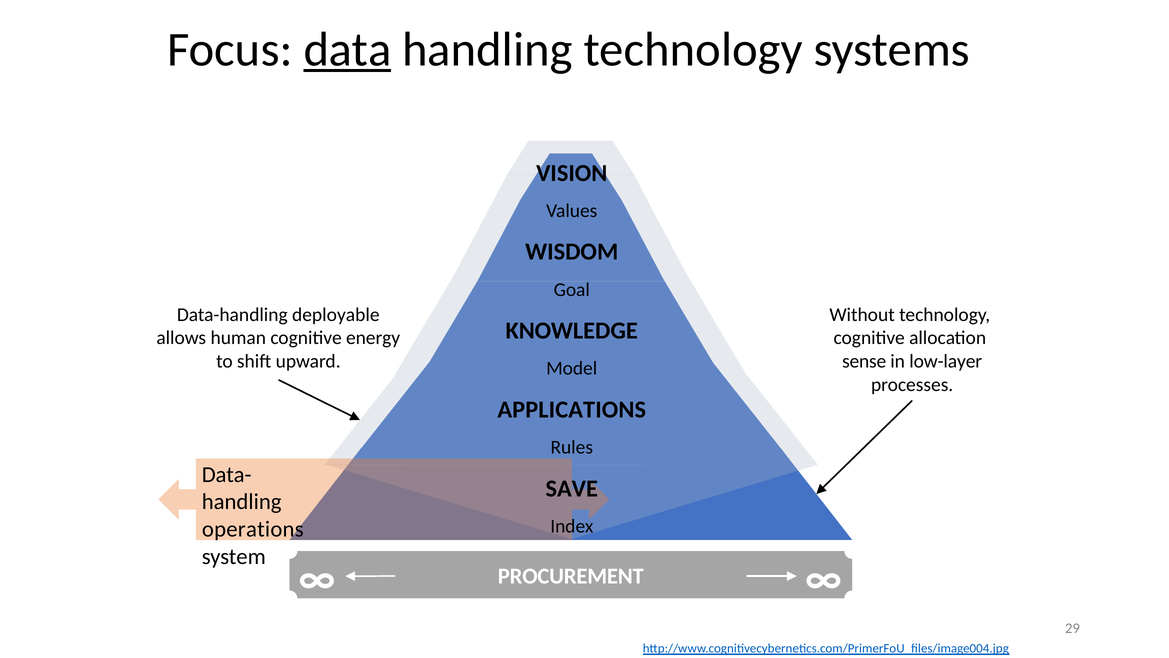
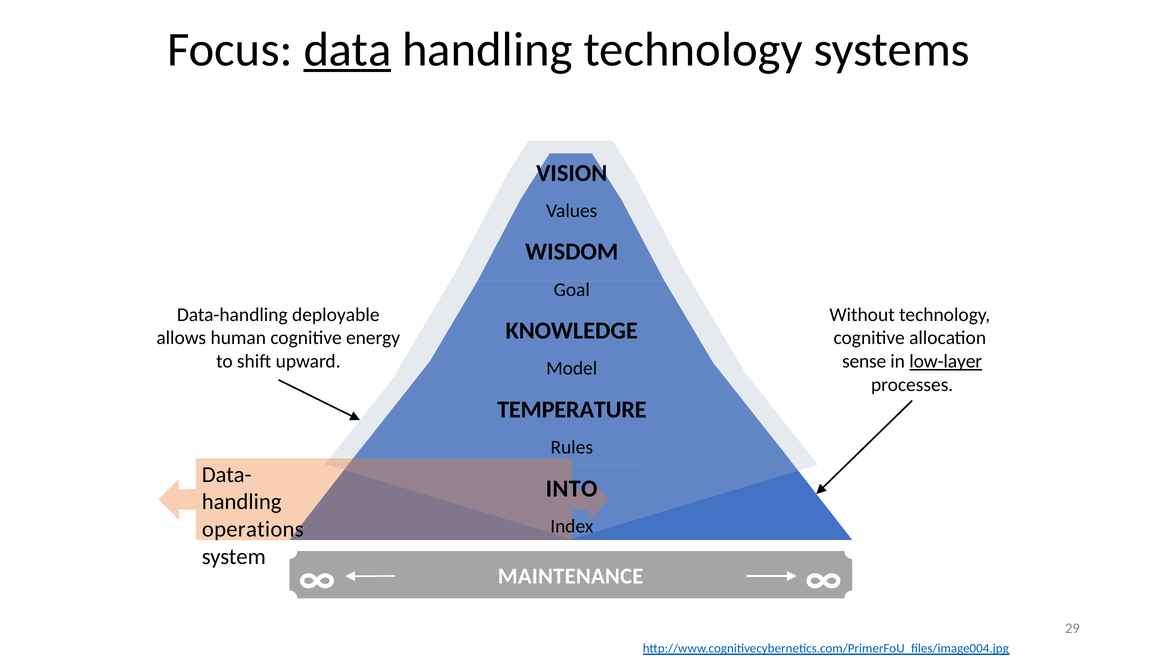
low-layer underline: none -> present (946, 361)
APPLICATIONS: APPLICATIONS -> TEMPERATURE (572, 410)
SAVE: SAVE -> INTO (572, 488)
PROCUREMENT: PROCUREMENT -> MAINTENANCE (571, 576)
